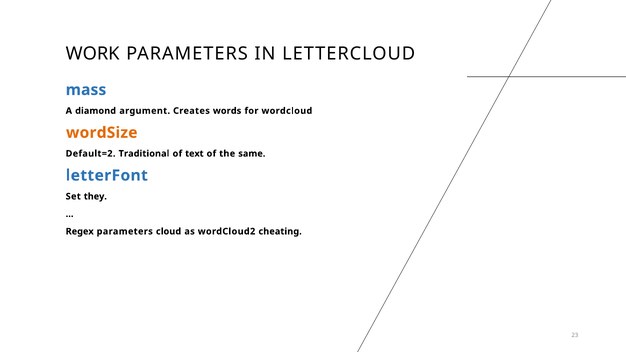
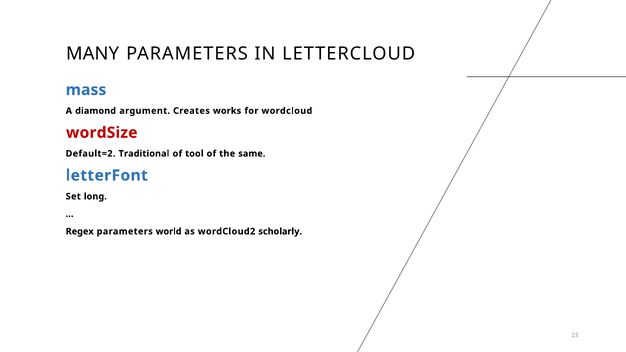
WORK: WORK -> MANY (93, 54)
words: words -> works (227, 111)
wordSize colour: orange -> red (102, 133)
text: text -> tool (194, 154)
they: they -> long (95, 196)
cloud: cloud -> world (169, 231)
cheating: cheating -> scholarly (280, 231)
